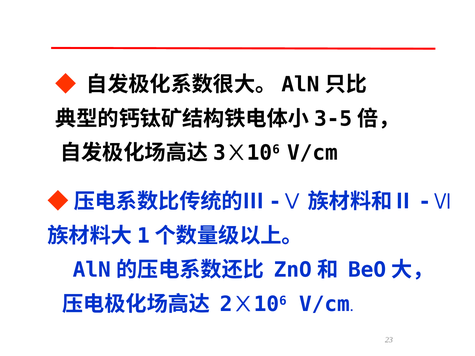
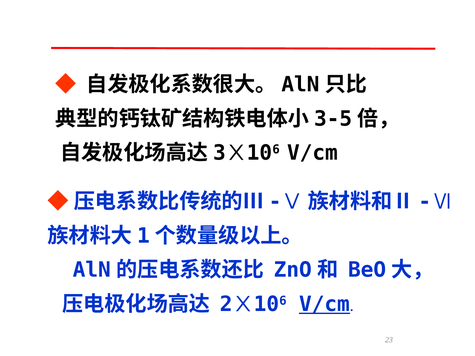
V/cm underline: none -> present (325, 304)
